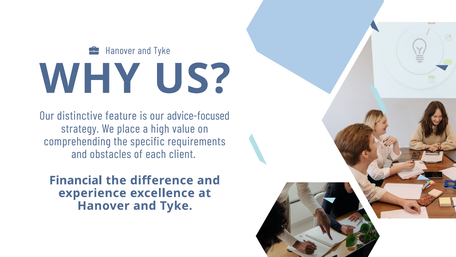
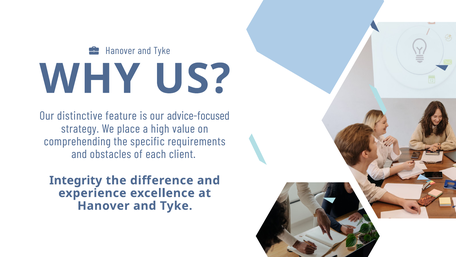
Financial: Financial -> Integrity (76, 180)
